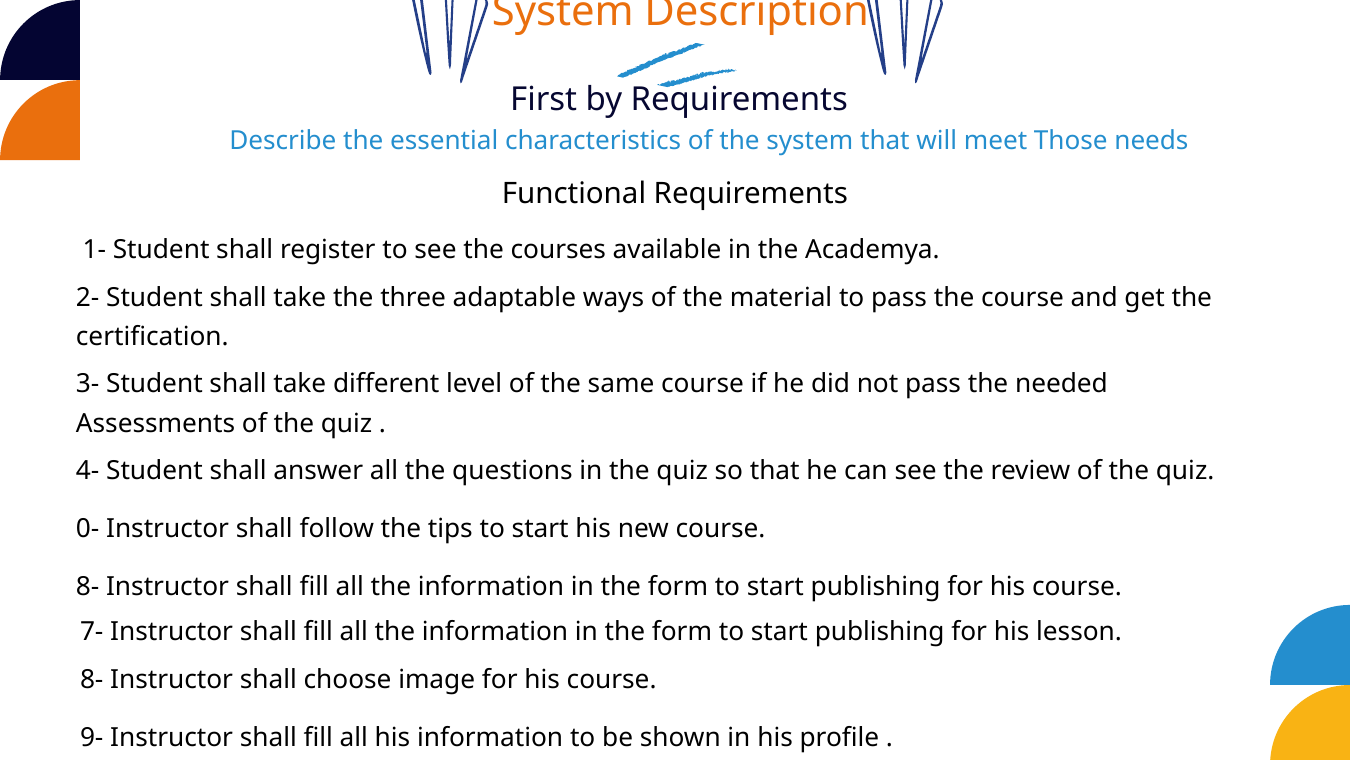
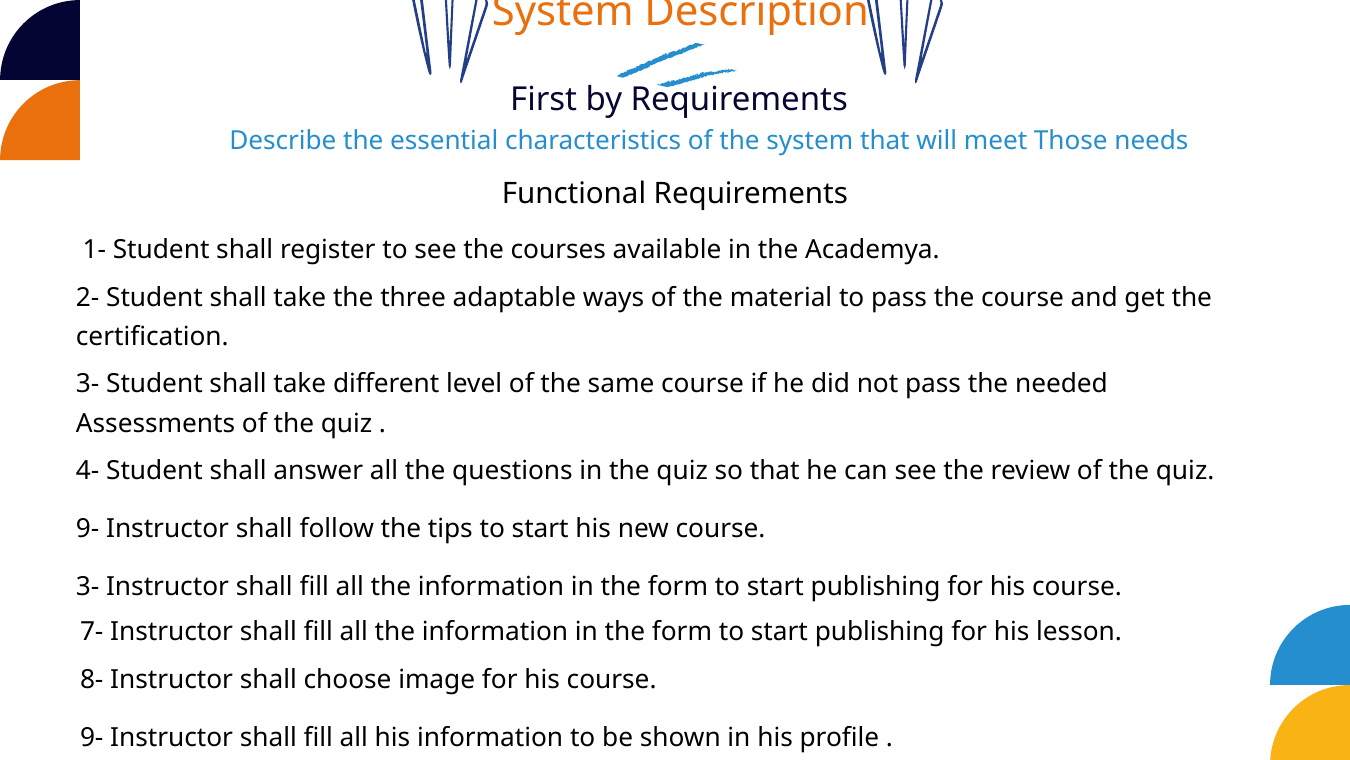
0-: 0- -> 9- (88, 529)
8-: 8- -> 3- (88, 586)
